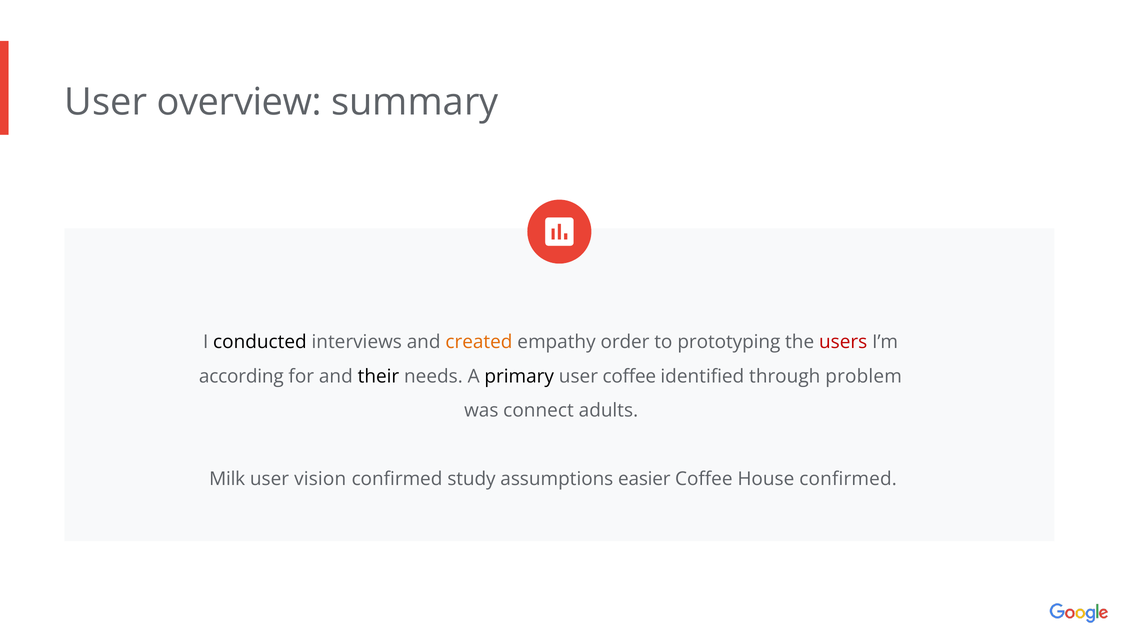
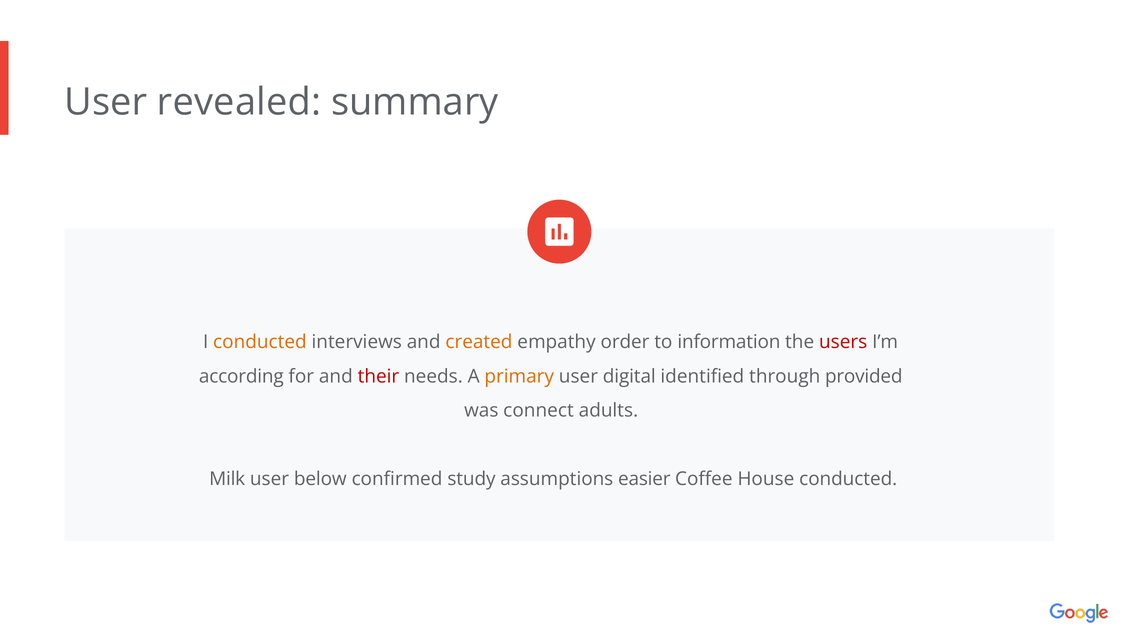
overview: overview -> revealed (239, 102)
conducted colour: black -> orange (260, 342)
prototyping: prototyping -> information (729, 342)
their colour: black -> red (378, 377)
primary colour: black -> orange (519, 377)
user coffee: coffee -> digital (629, 377)
problem: problem -> provided (864, 377)
vision: vision -> below (320, 479)
House confirmed: confirmed -> conducted (848, 479)
